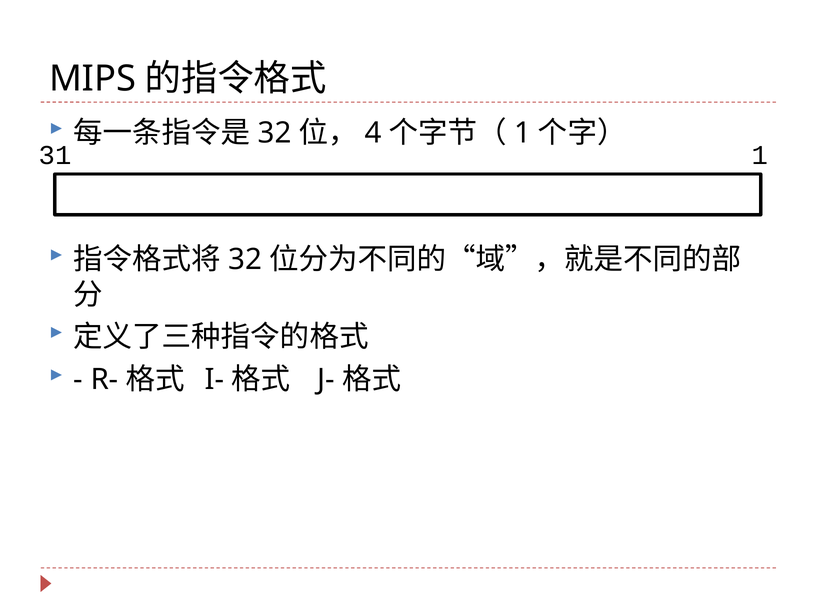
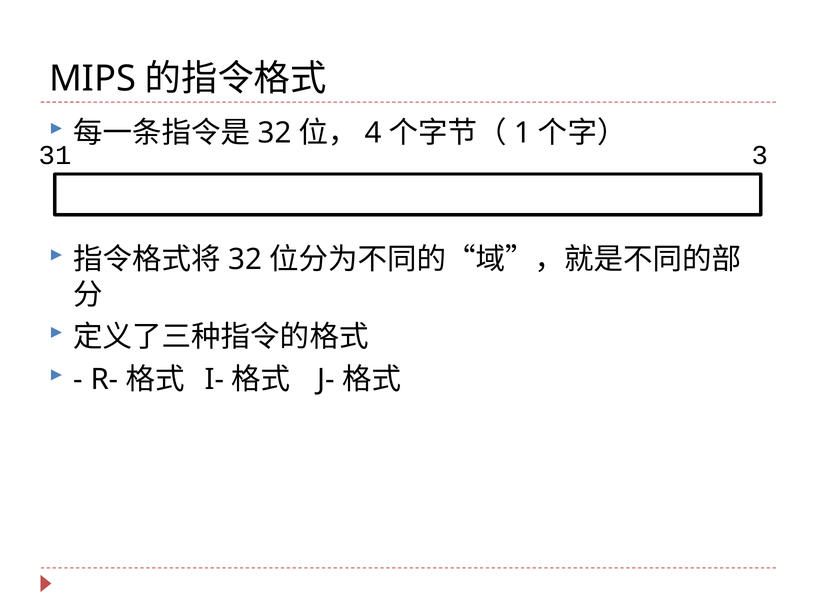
31 1: 1 -> 3 (760, 155)
